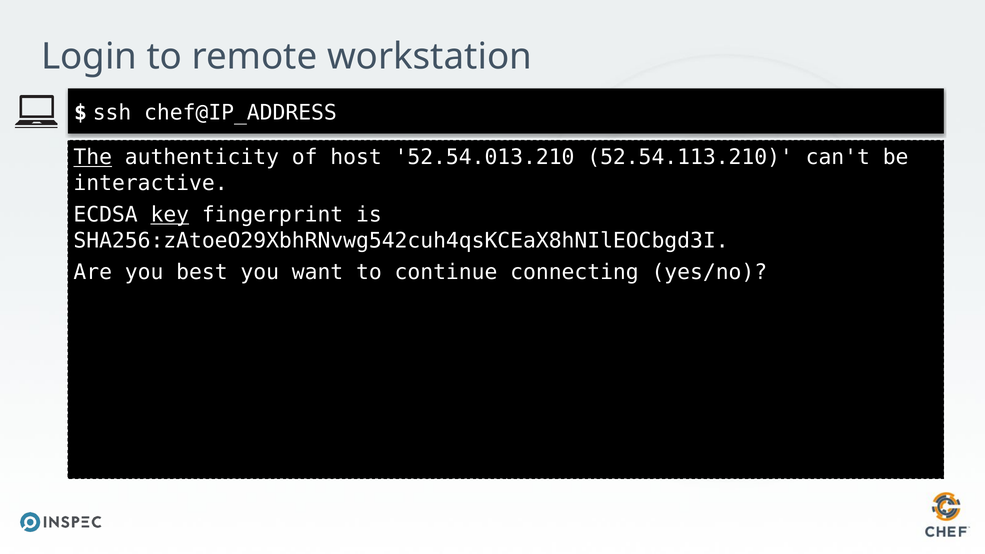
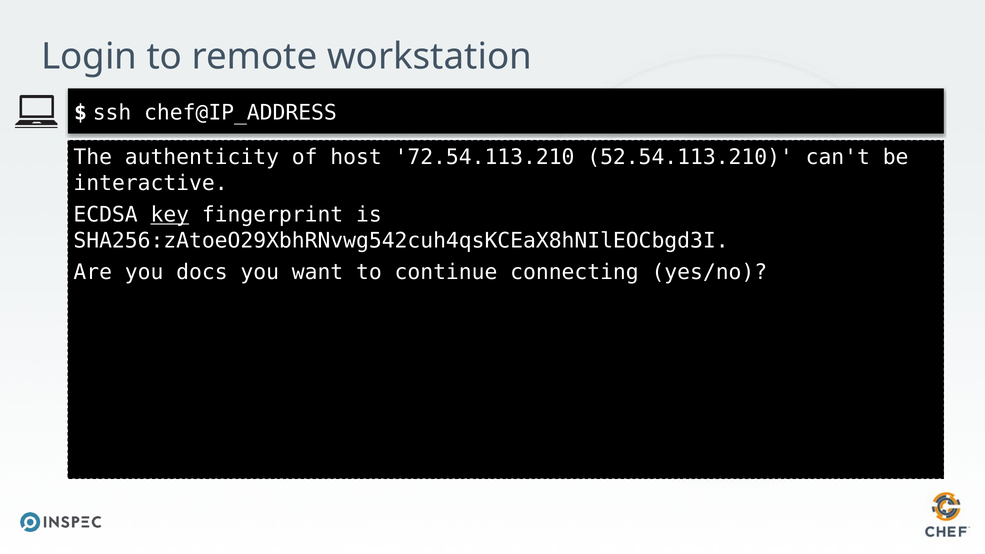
The underline: present -> none (93, 157)
52.54.013.210: 52.54.013.210 -> 72.54.113.210 (485, 157)
best: best -> docs (202, 272)
